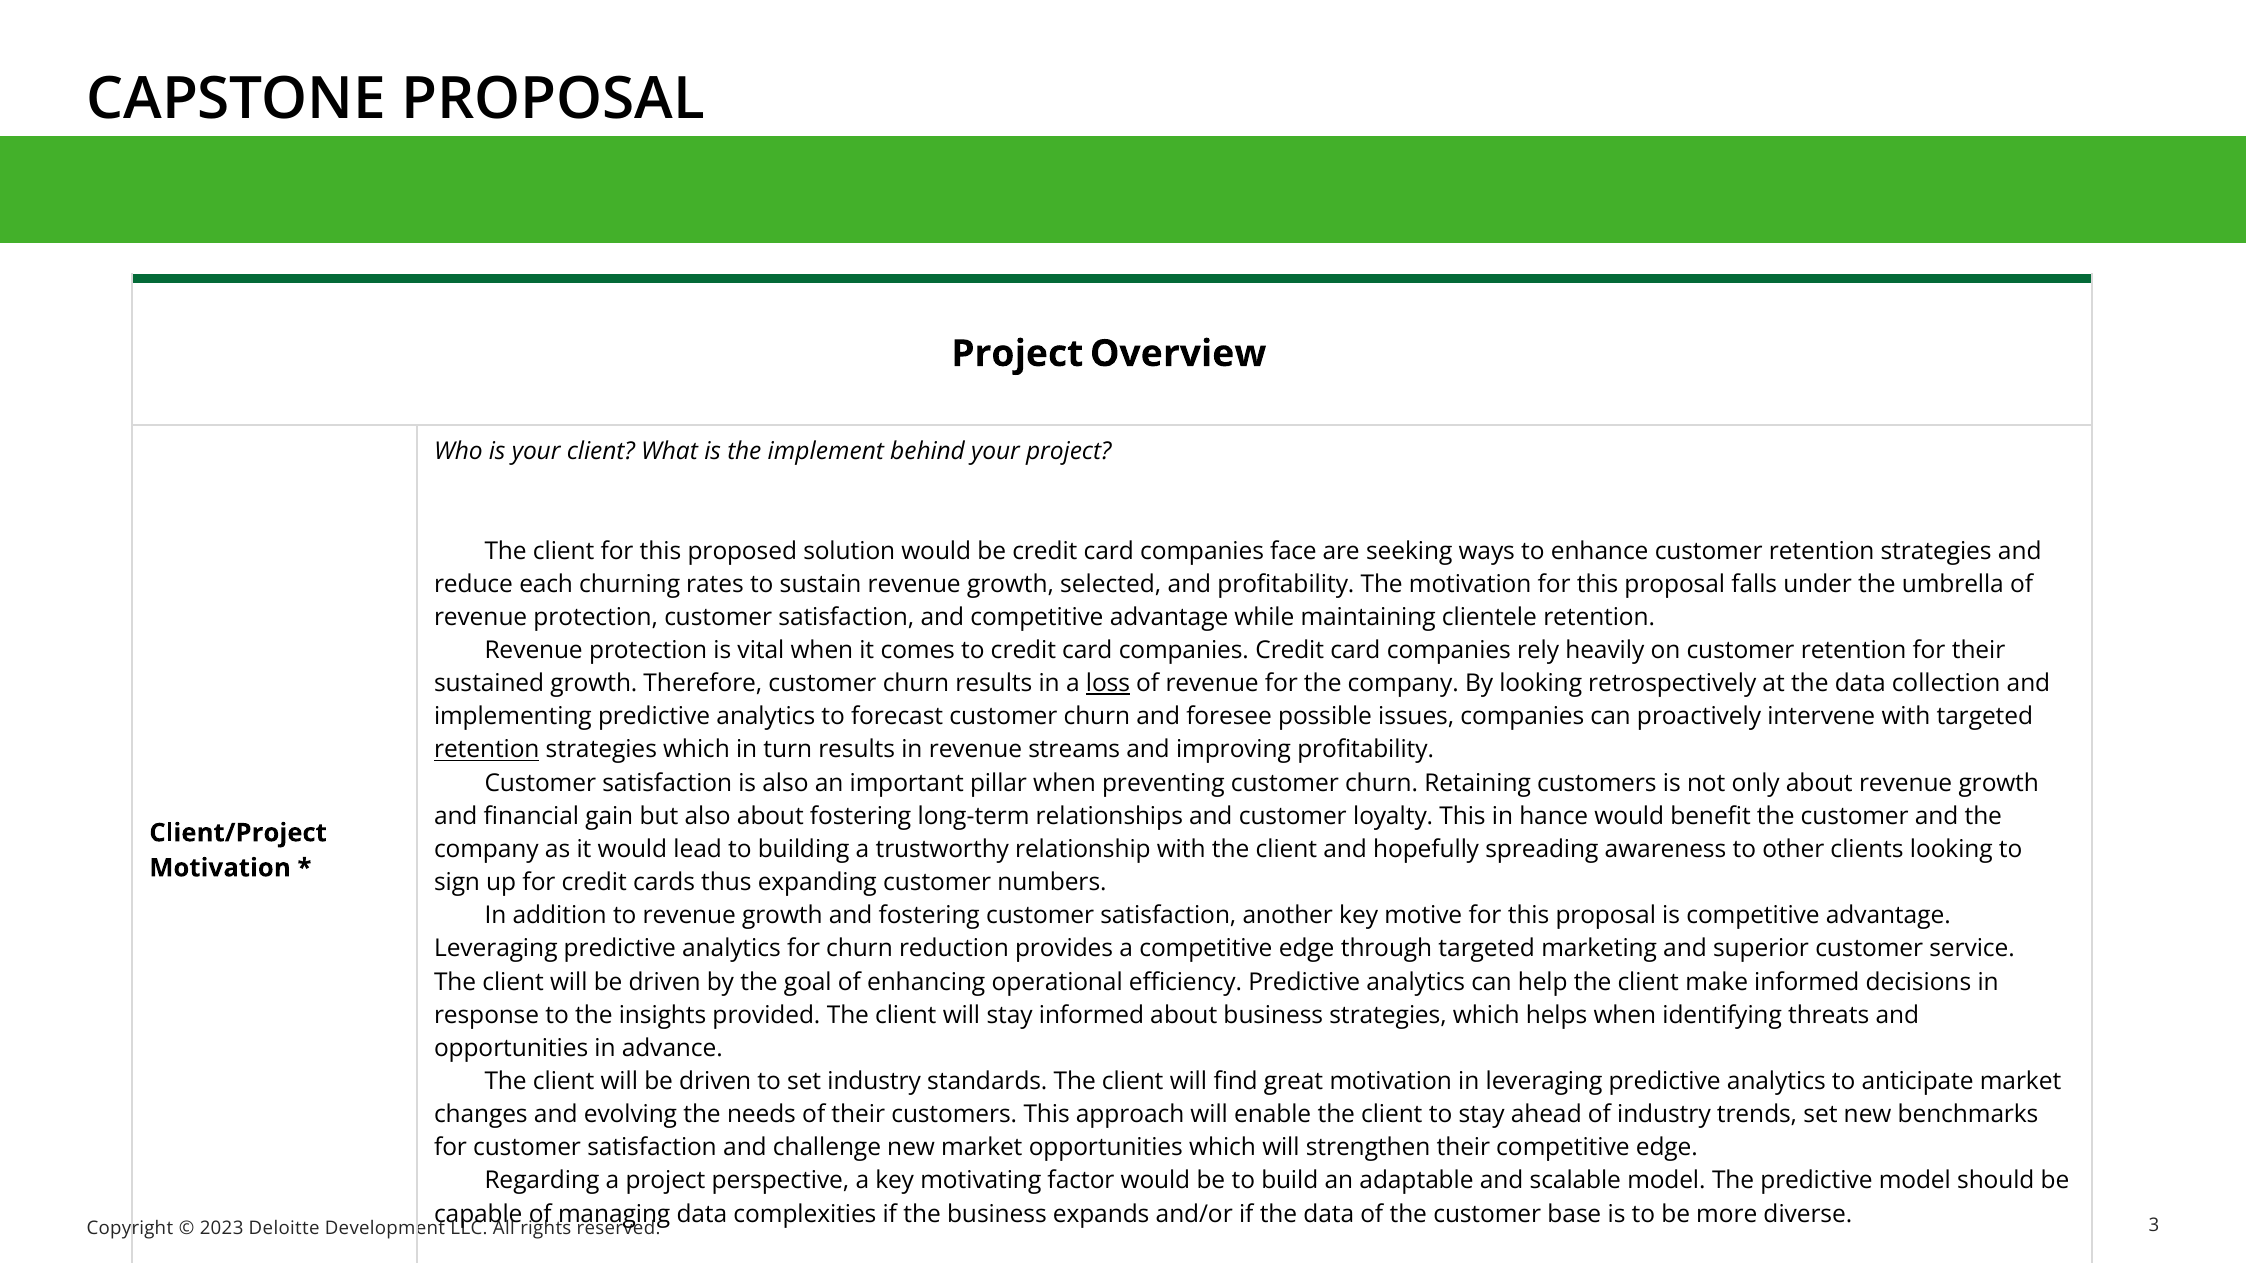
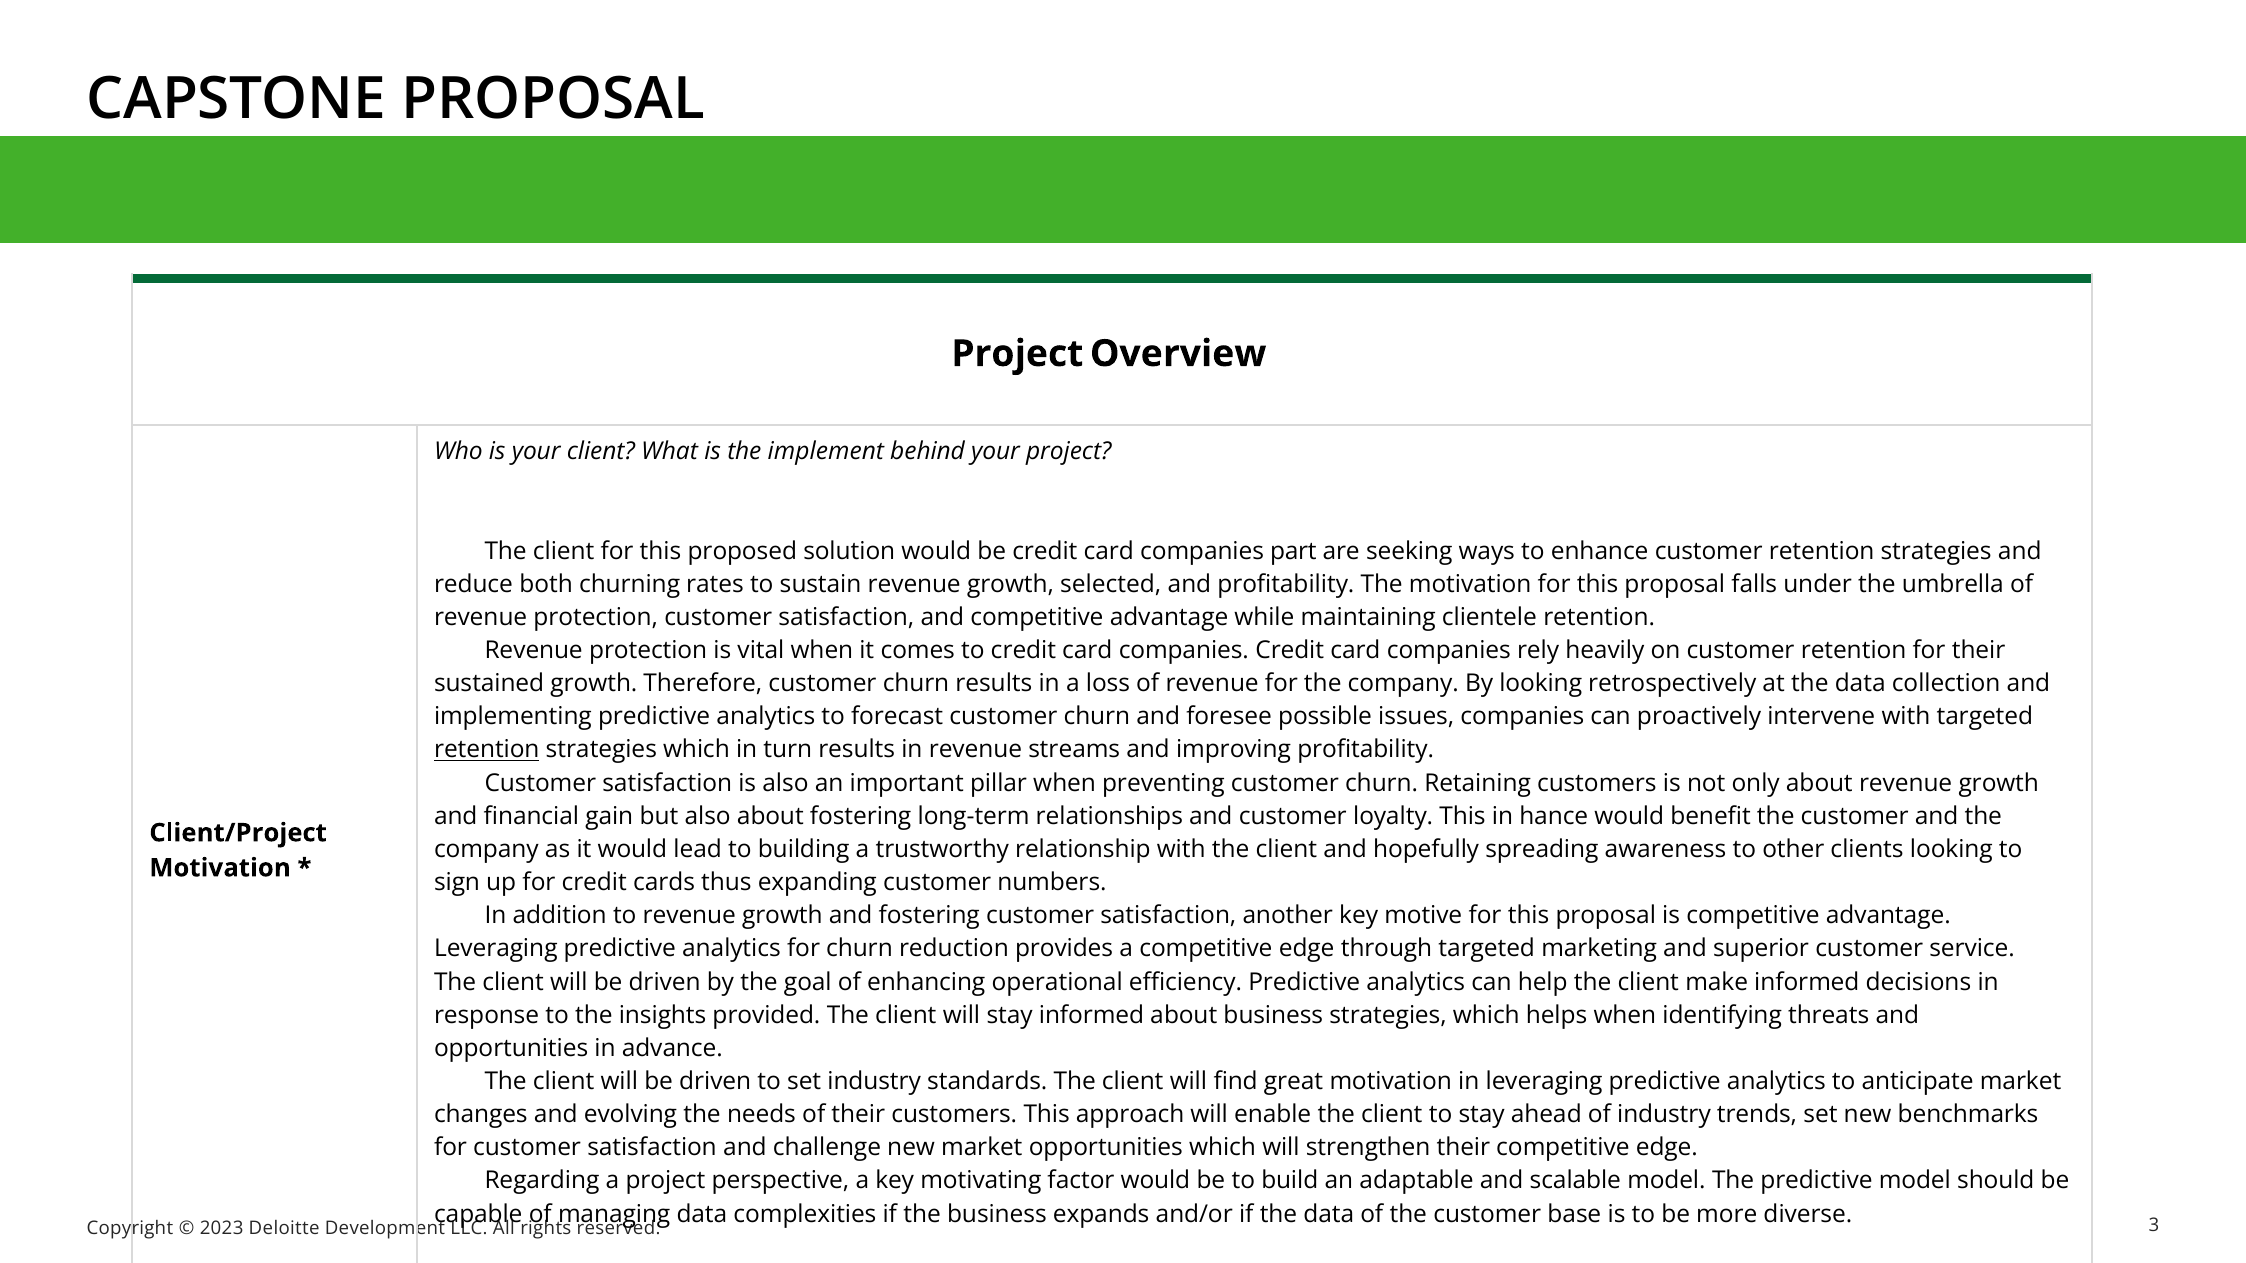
face: face -> part (1293, 551)
each: each -> both (546, 584)
loss underline: present -> none (1108, 684)
